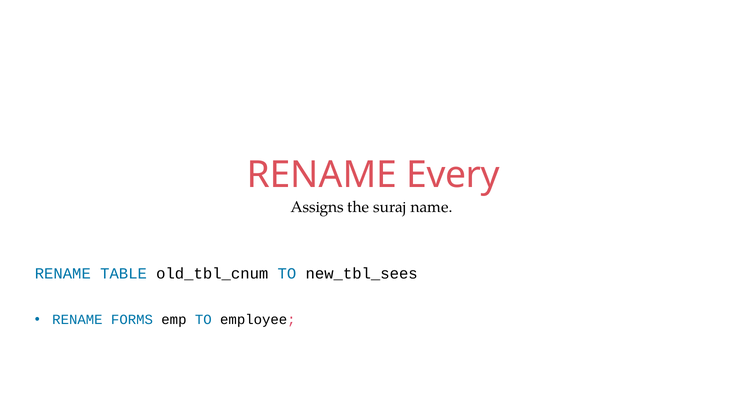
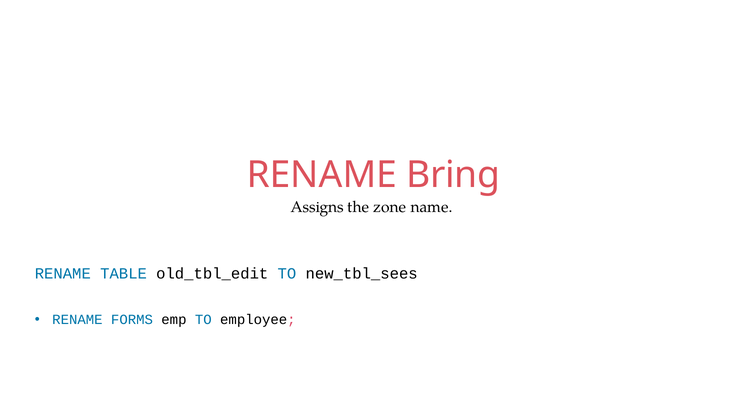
Every: Every -> Bring (453, 175)
suraj: suraj -> zone (390, 207)
old_tbl_cnum: old_tbl_cnum -> old_tbl_edit (212, 274)
